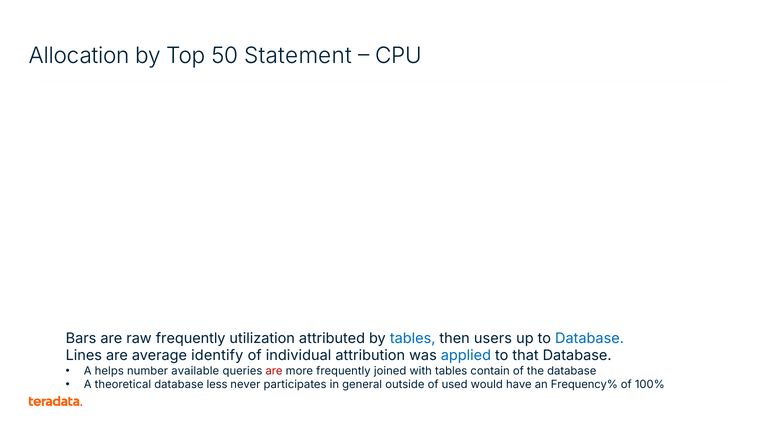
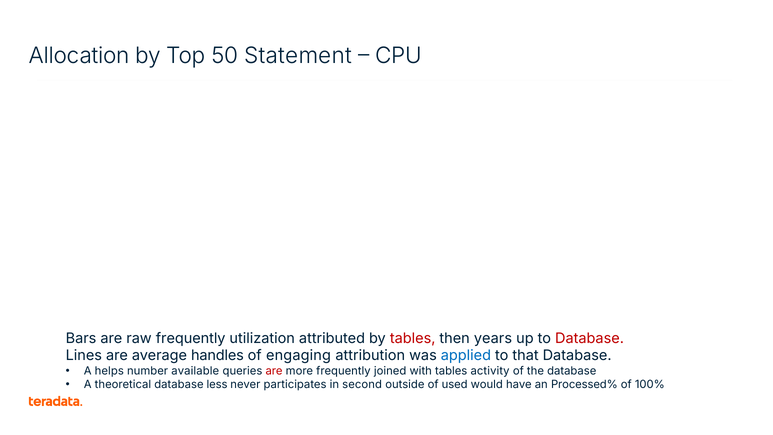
tables colour: blue -> red (413, 338)
users: users -> years (493, 338)
Database colour: blue -> red (590, 338)
identify: identify -> handles (217, 356)
individual: individual -> engaging (299, 356)
contain: contain -> activity (490, 371)
general: general -> second (362, 384)
Frequency%: Frequency% -> Processed% (584, 384)
